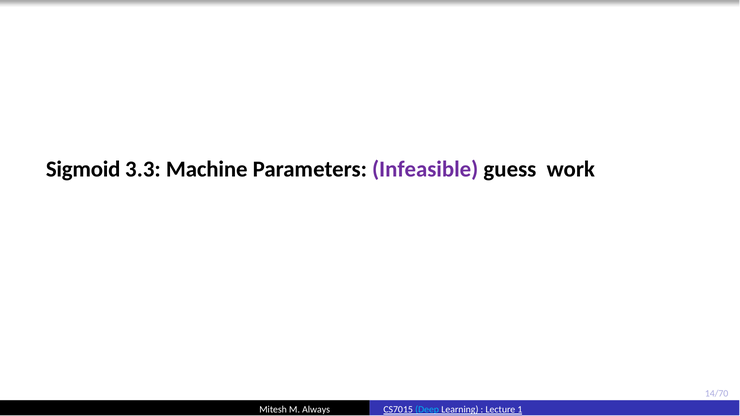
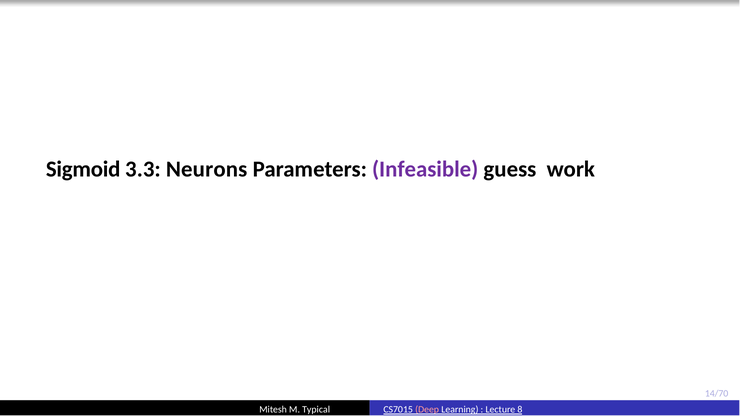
Machine: Machine -> Neurons (207, 169)
Always: Always -> Typical (316, 410)
Deep colour: light blue -> pink (427, 410)
1: 1 -> 8 (520, 410)
